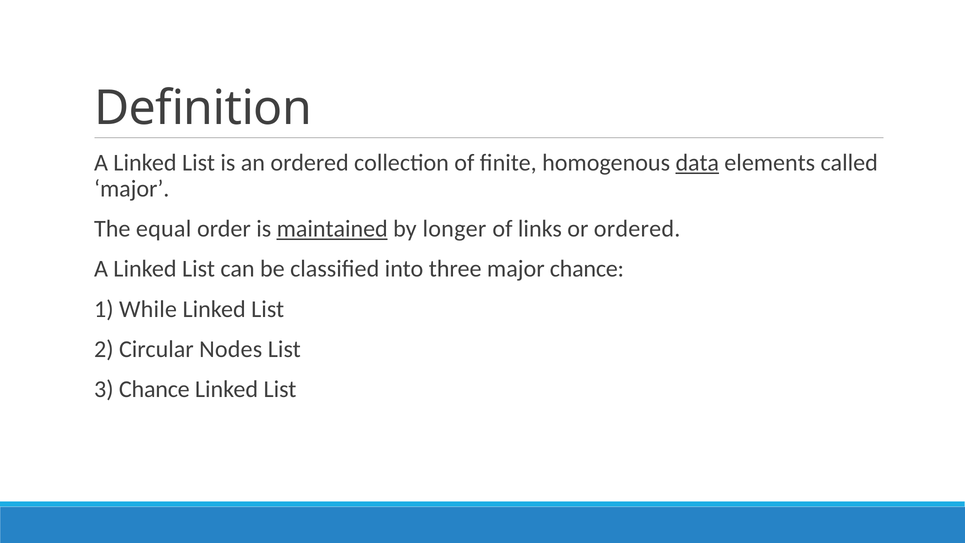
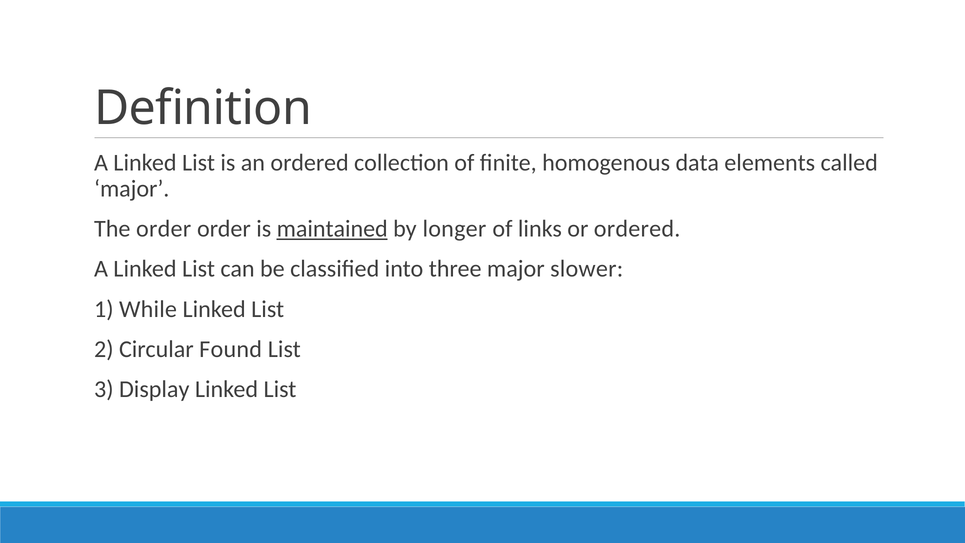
data underline: present -> none (697, 163)
The equal: equal -> order (164, 229)
major chance: chance -> slower (587, 269)
Nodes: Nodes -> Found (231, 349)
3 Chance: Chance -> Display (154, 389)
